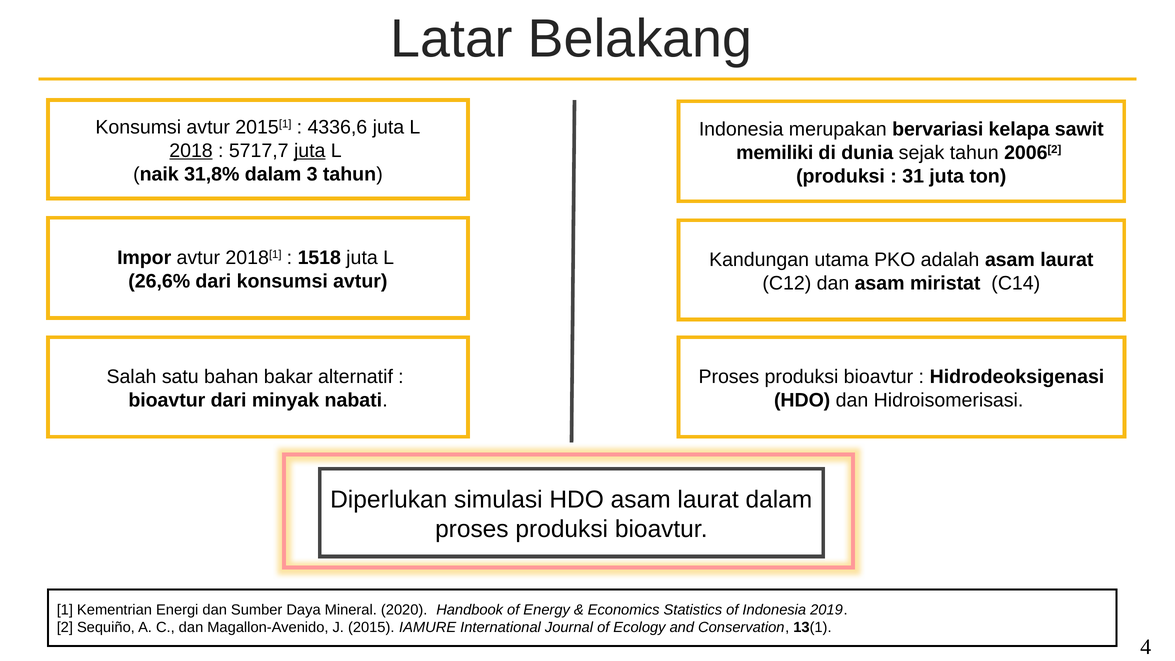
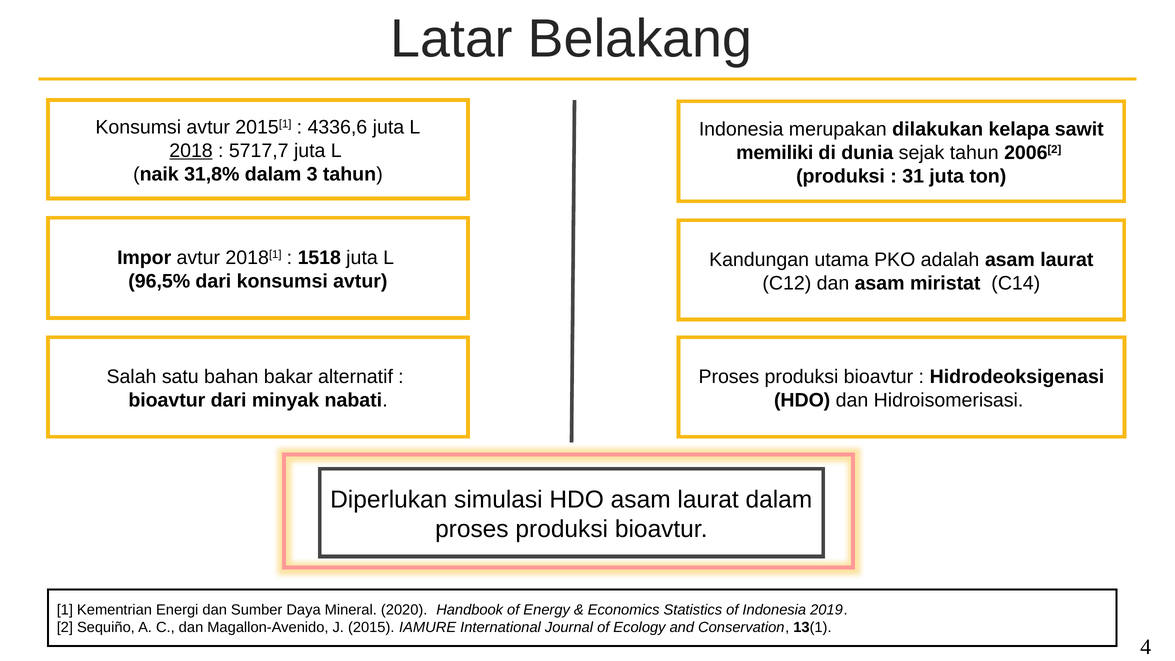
bervariasi: bervariasi -> dilakukan (938, 129)
juta underline: present -> none (310, 151)
26,6%: 26,6% -> 96,5% (159, 281)
